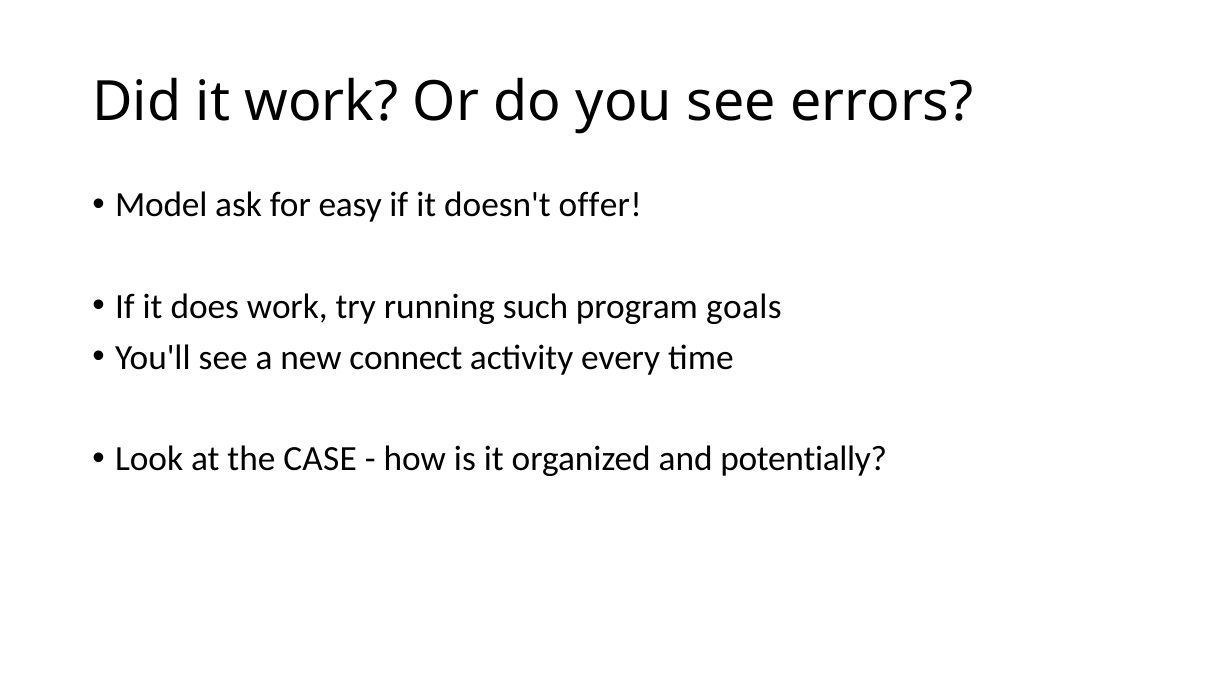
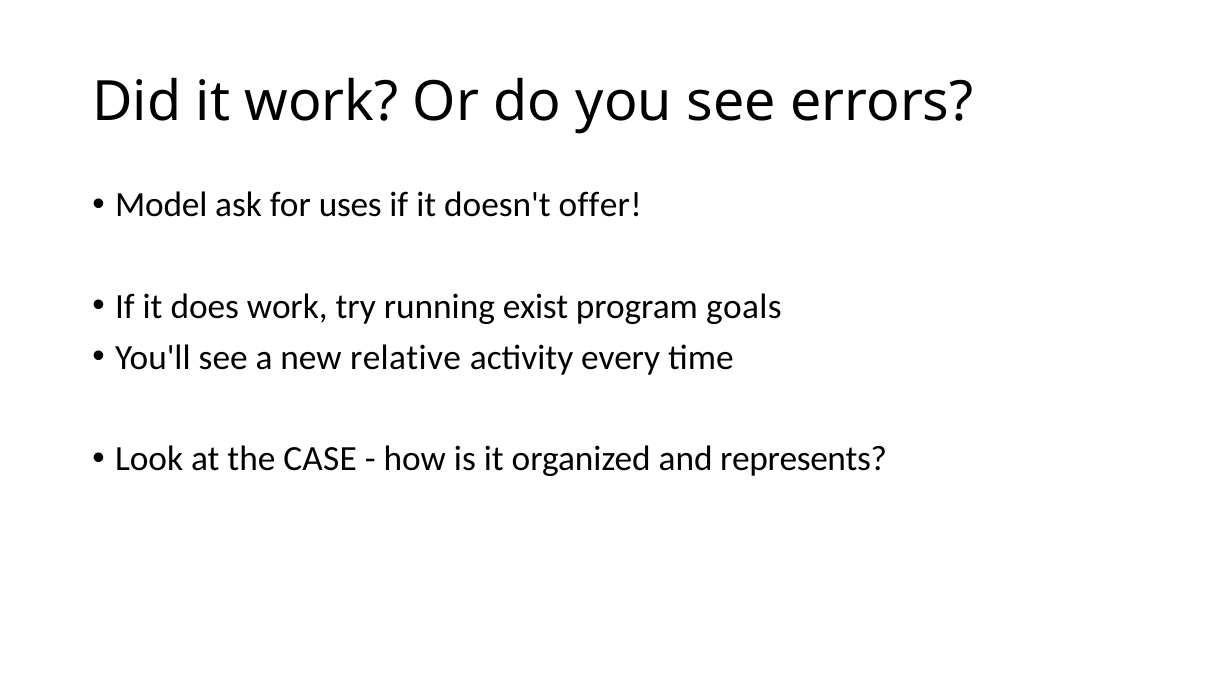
easy: easy -> uses (350, 205)
such: such -> exist (536, 307)
connect: connect -> relative (406, 357)
potentially: potentially -> represents (804, 459)
